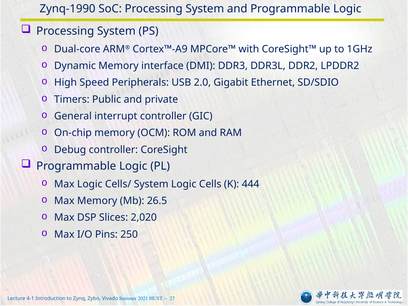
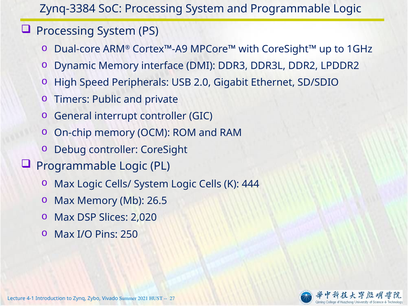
Zynq-1990: Zynq-1990 -> Zynq-3384 (68, 9)
